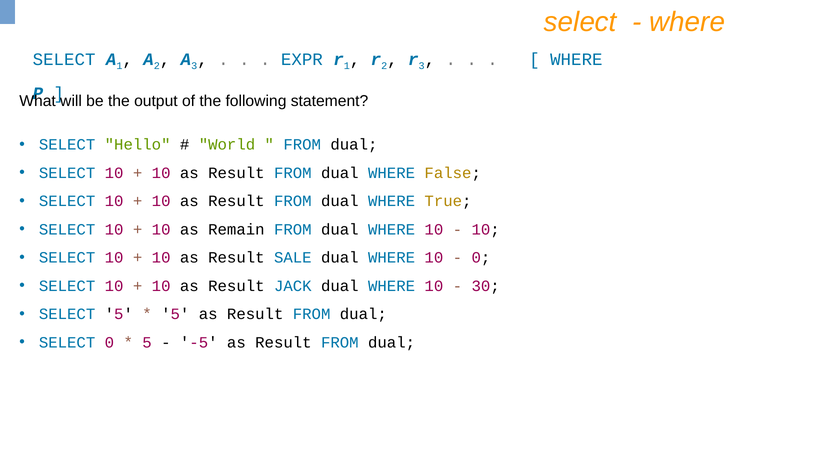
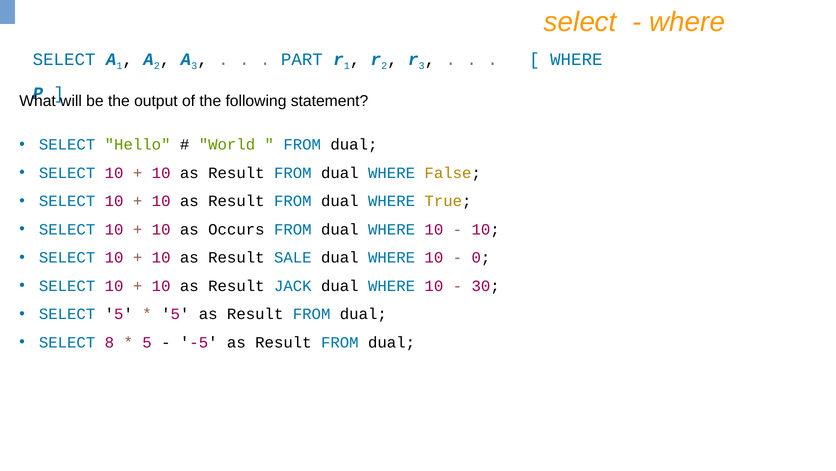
EXPR: EXPR -> PART (302, 59)
Remain: Remain -> Occurs (236, 229)
SELECT 0: 0 -> 8 (109, 342)
